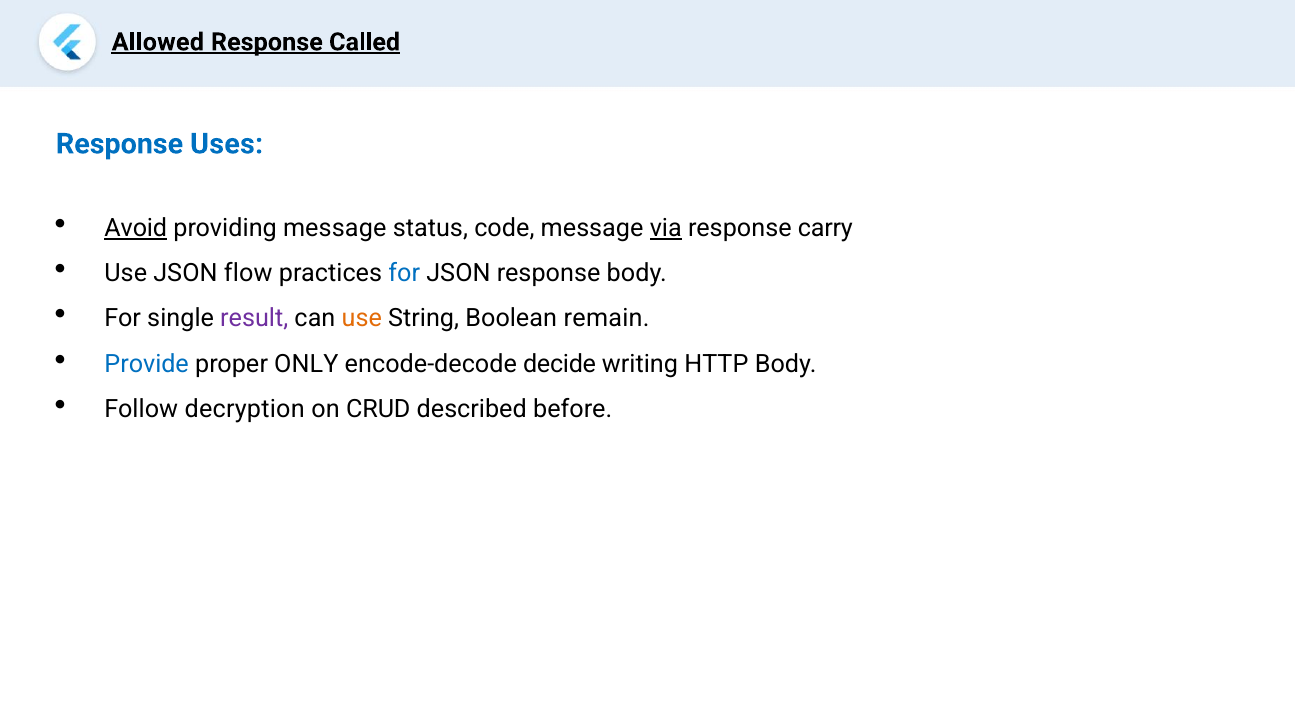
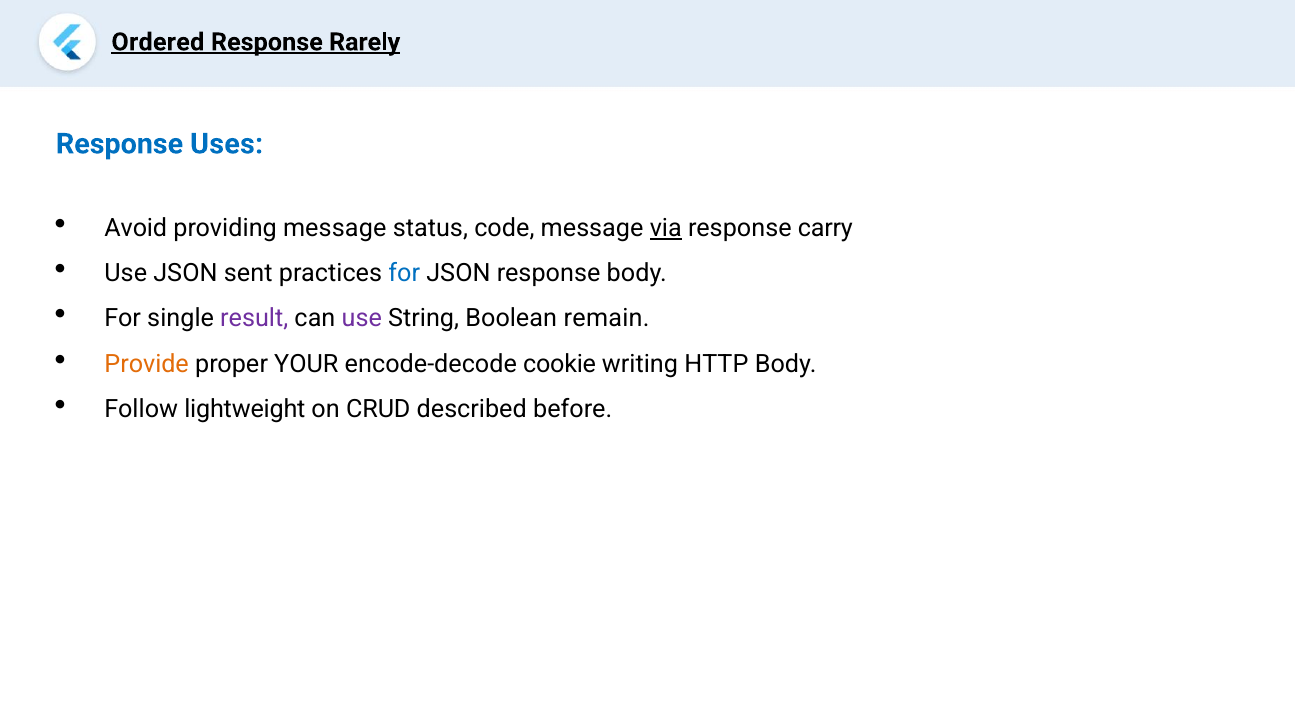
Allowed: Allowed -> Ordered (158, 42)
Called: Called -> Rarely (365, 42)
Avoid underline: present -> none (136, 228)
flow: flow -> sent (248, 273)
use colour: orange -> purple (362, 319)
Provide colour: blue -> orange (147, 364)
ONLY: ONLY -> YOUR (306, 364)
decide: decide -> cookie (560, 364)
decryption: decryption -> lightweight (245, 409)
